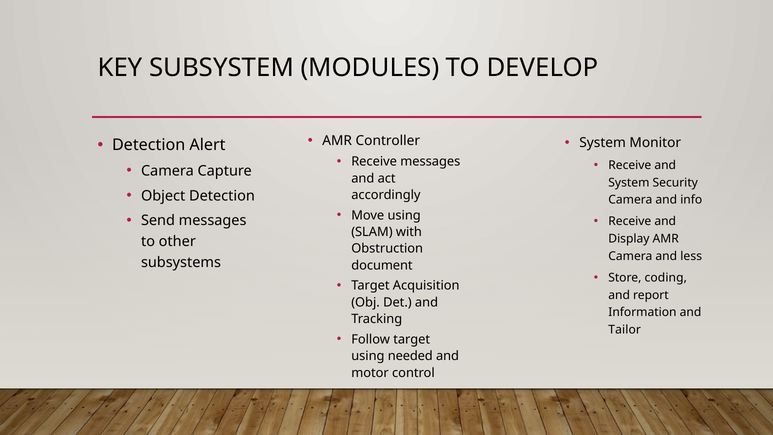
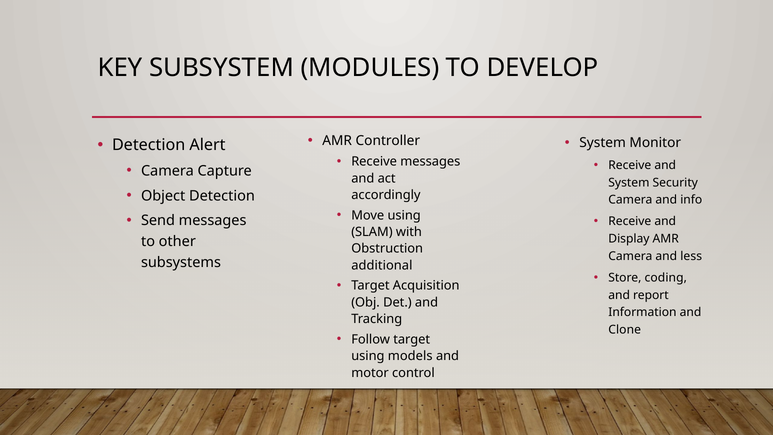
document: document -> additional (382, 265)
Tailor: Tailor -> Clone (625, 330)
needed: needed -> models (410, 356)
